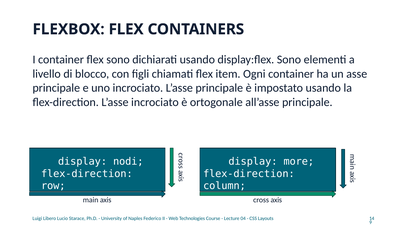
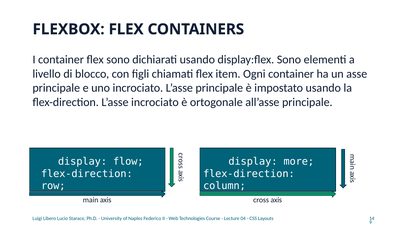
nodi: nodi -> flow (128, 161)
